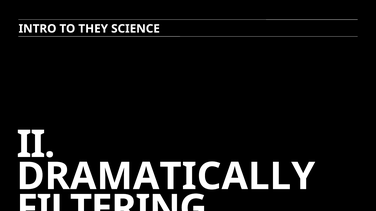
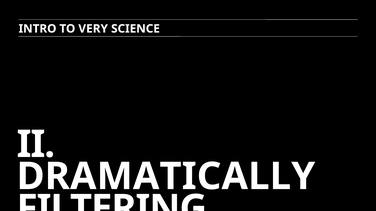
THEY: THEY -> VERY (93, 29)
